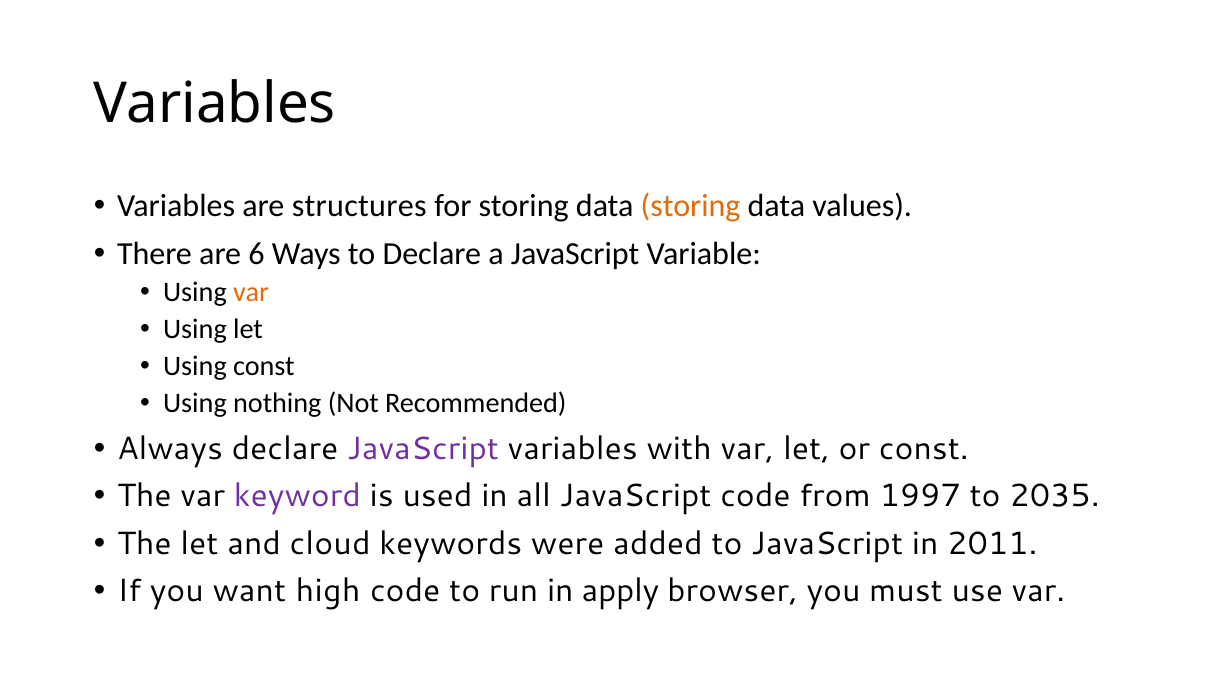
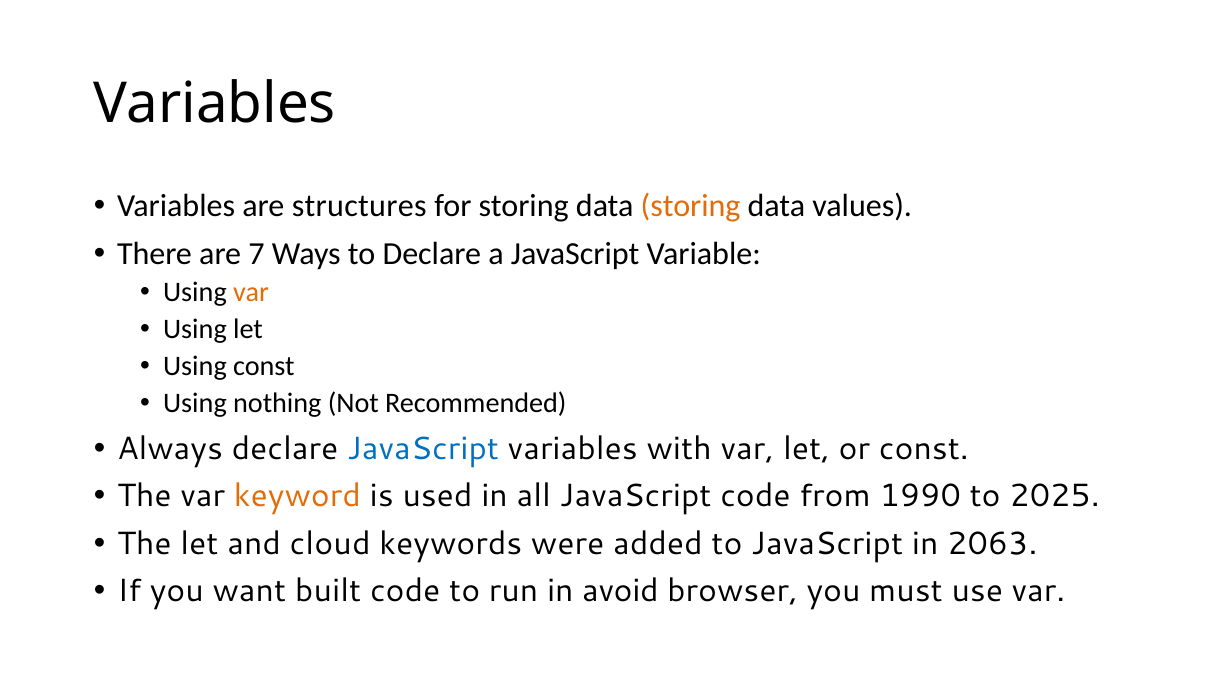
6: 6 -> 7 (257, 254)
JavaScript colour: purple -> blue (423, 449)
keyword colour: purple -> orange (297, 496)
1997: 1997 -> 1990 (920, 496)
2035: 2035 -> 2025 (1055, 496)
2011: 2011 -> 2063 (992, 544)
high: high -> built (328, 591)
apply: apply -> avoid (620, 591)
